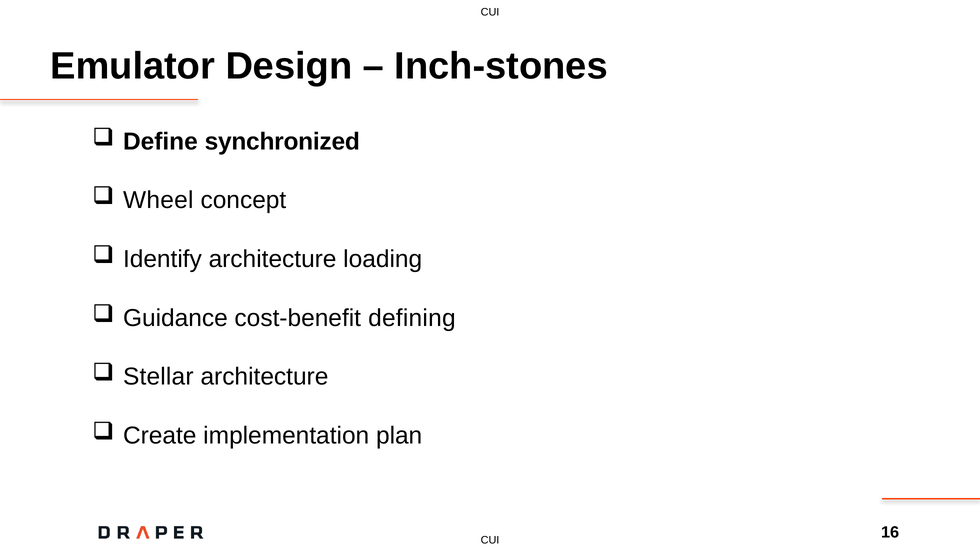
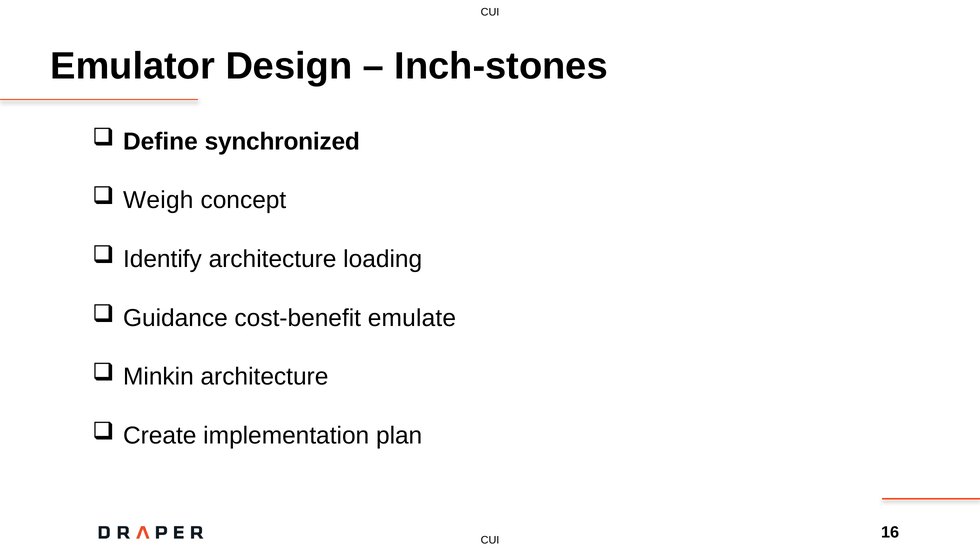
Wheel: Wheel -> Weigh (158, 200)
defining: defining -> emulate (412, 318)
Stellar: Stellar -> Minkin (158, 377)
